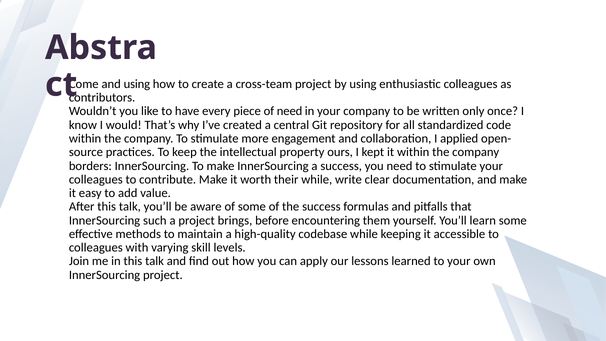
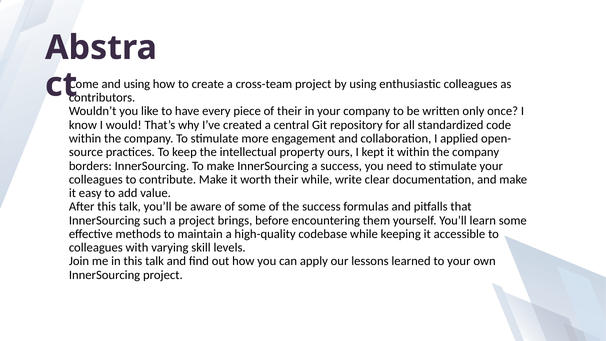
of need: need -> their (289, 111)
